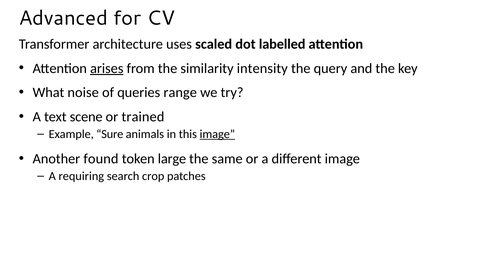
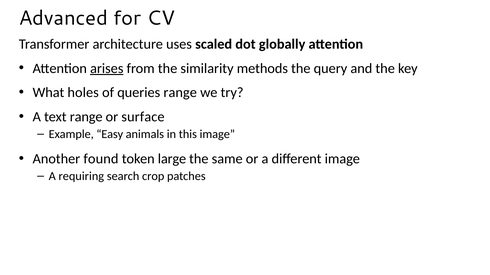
labelled: labelled -> globally (282, 44)
intensity: intensity -> methods (262, 68)
noise: noise -> holes (83, 93)
text scene: scene -> range (86, 117)
trained: trained -> surface (143, 117)
Sure: Sure -> Easy (110, 134)
image underline: present -> none (217, 134)
